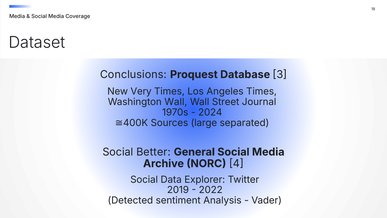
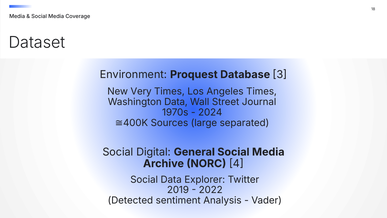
Conclusions: Conclusions -> Environment (133, 74)
Washington Wall: Wall -> Data (176, 102)
Better: Better -> Digital (154, 152)
